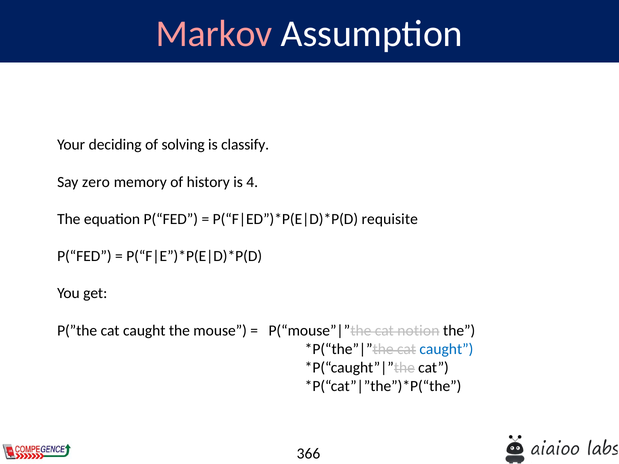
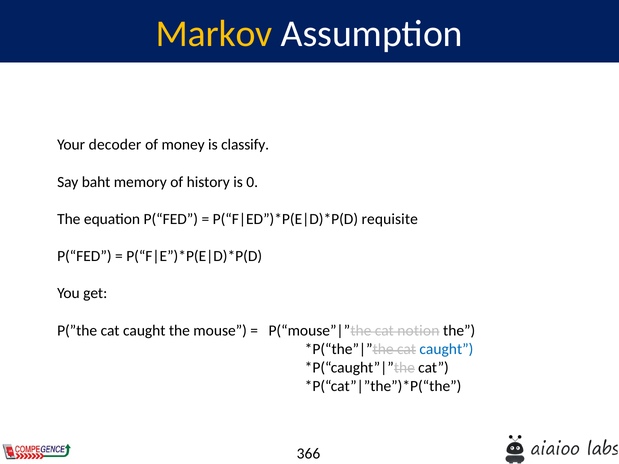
Markov colour: pink -> yellow (214, 34)
deciding: deciding -> decoder (115, 145)
solving: solving -> money (183, 145)
zero: zero -> baht (96, 182)
4: 4 -> 0 (252, 182)
